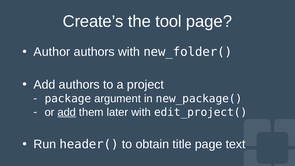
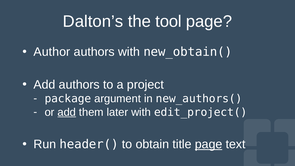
Create’s: Create’s -> Dalton’s (93, 21)
new_folder(: new_folder( -> new_obtain( (188, 52)
new_package(: new_package( -> new_authors( (199, 99)
page underline: none -> present (209, 144)
